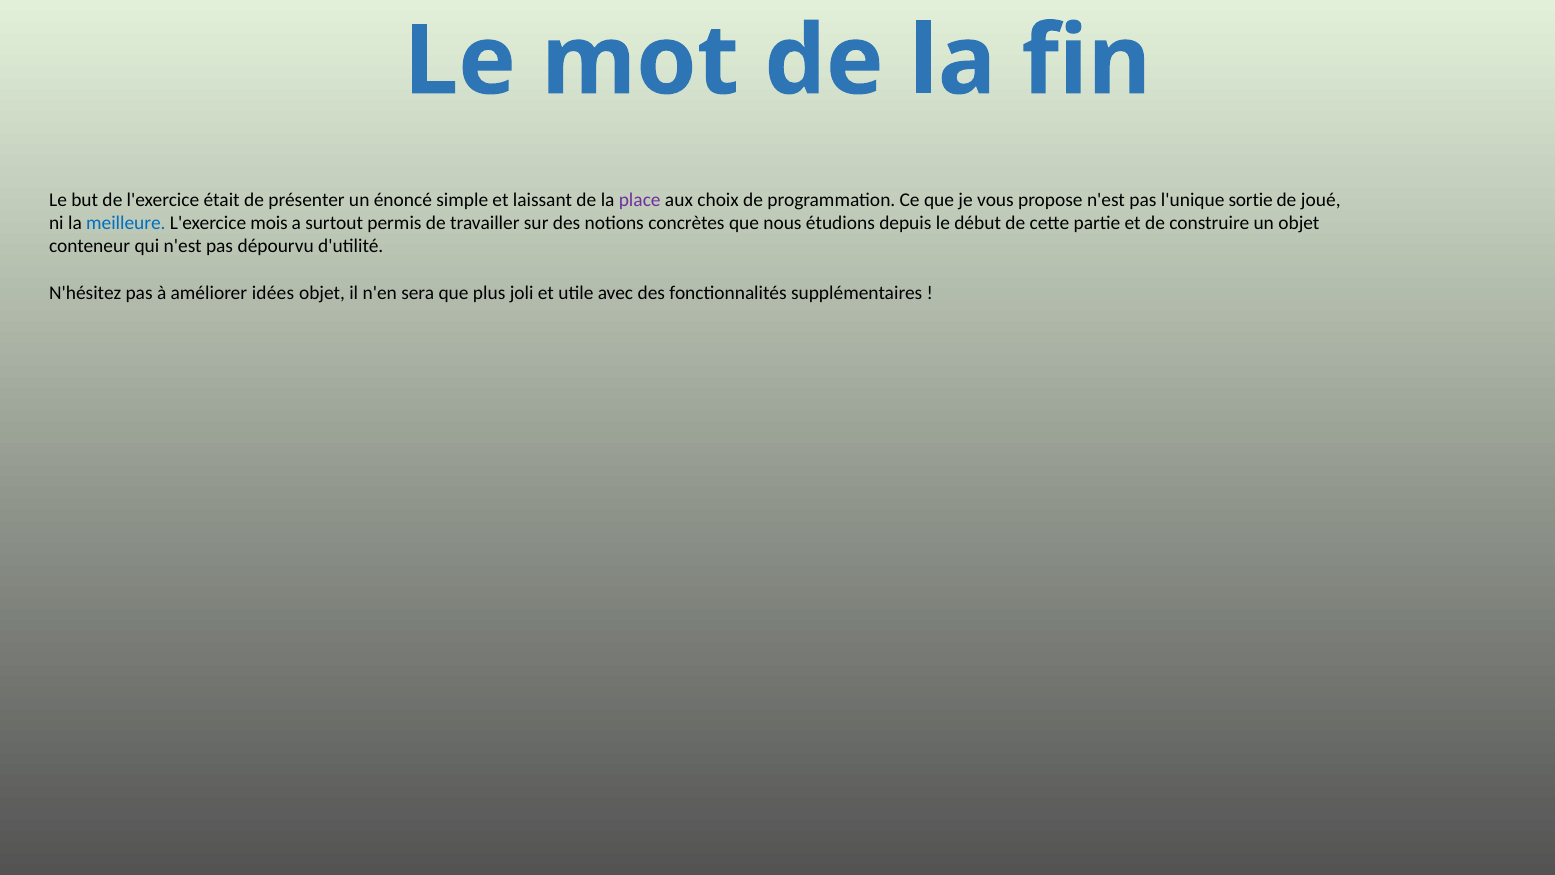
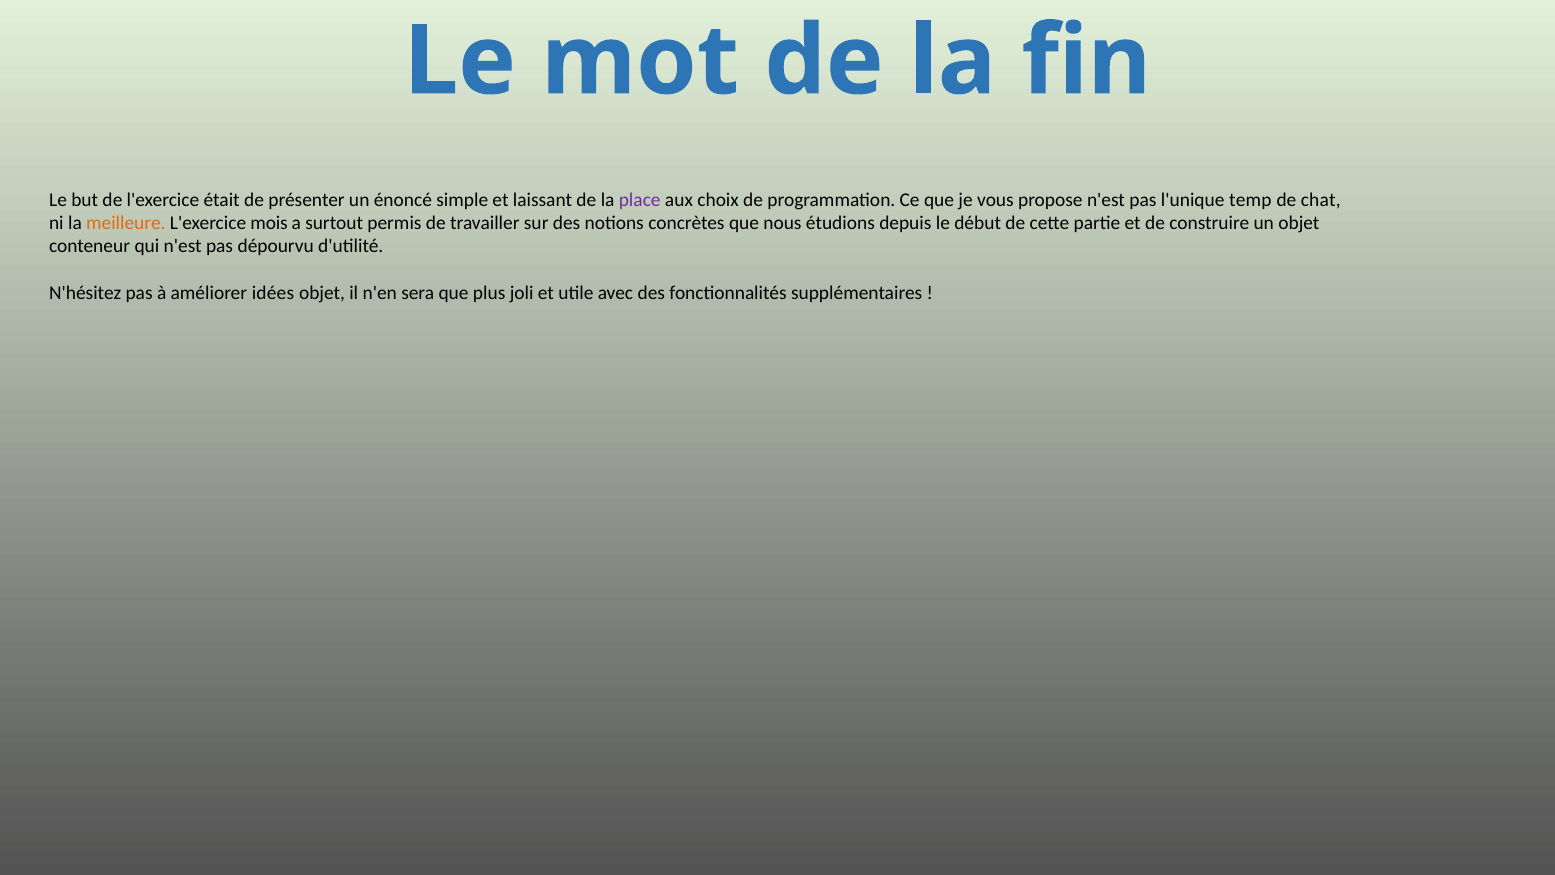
sortie: sortie -> temp (1250, 200)
joué: joué -> chat (1321, 200)
meilleure colour: blue -> orange (126, 223)
